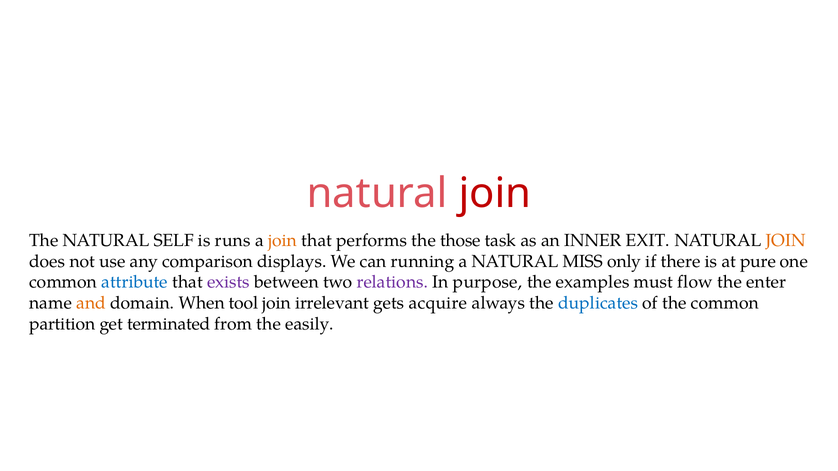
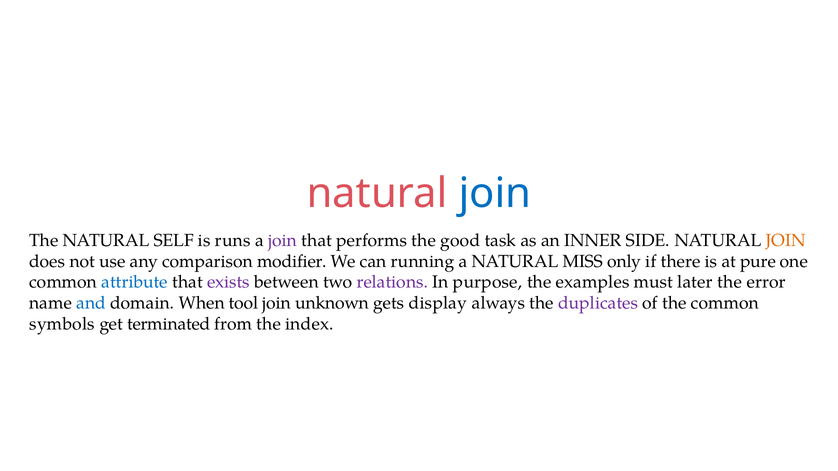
join colour: red -> blue (495, 194)
join colour: orange -> purple (283, 241)
those: those -> good (460, 241)
EXIT: EXIT -> SIDE (648, 241)
displays: displays -> modifier (292, 261)
flow: flow -> later (695, 282)
enter: enter -> error (766, 282)
and colour: orange -> blue (91, 303)
irrelevant: irrelevant -> unknown (332, 303)
acquire: acquire -> display (438, 303)
duplicates colour: blue -> purple (598, 303)
partition: partition -> symbols (62, 324)
easily: easily -> index (309, 324)
